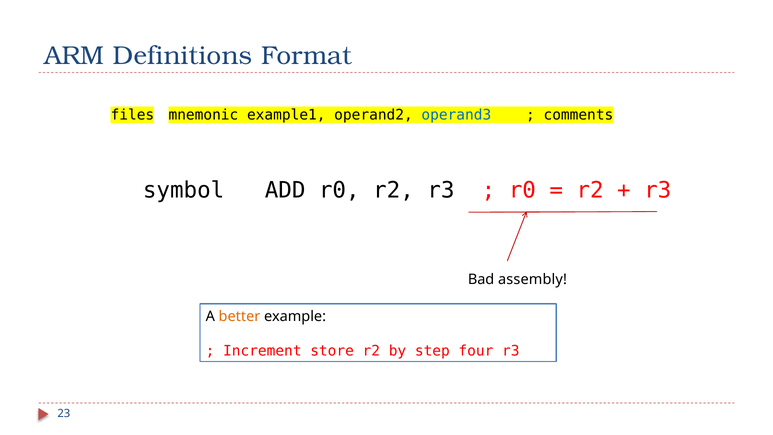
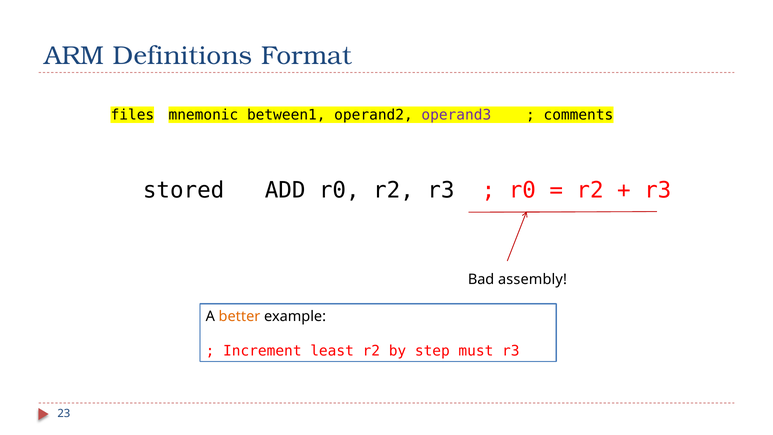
example1: example1 -> between1 (286, 115)
operand3 colour: blue -> purple (456, 115)
symbol: symbol -> stored (184, 190)
store: store -> least (332, 351)
four: four -> must (476, 351)
